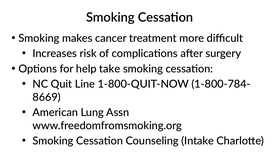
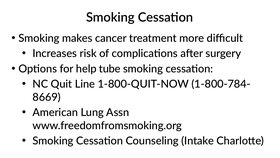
take: take -> tube (110, 69)
